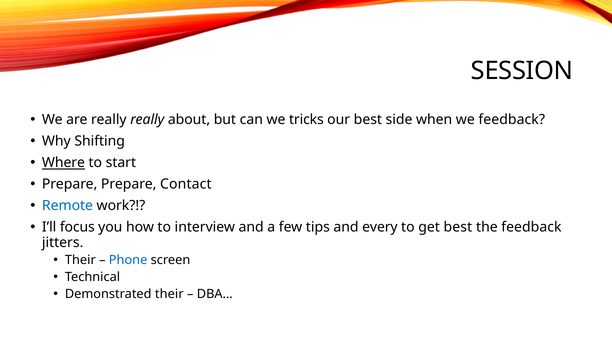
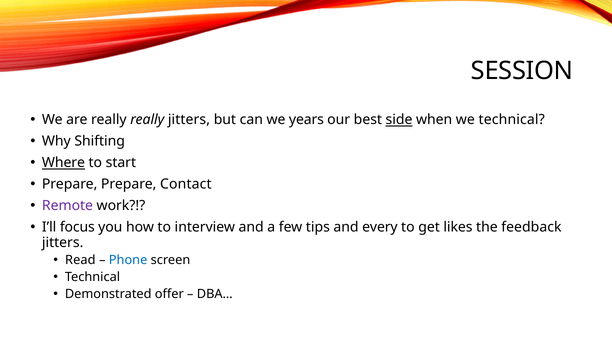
really about: about -> jitters (189, 120)
tricks: tricks -> years (306, 120)
side underline: none -> present (399, 120)
we feedback: feedback -> technical (512, 120)
Remote colour: blue -> purple (67, 206)
get best: best -> likes (458, 227)
Their: Their -> Read (80, 260)
Demonstrated their: their -> offer (169, 294)
